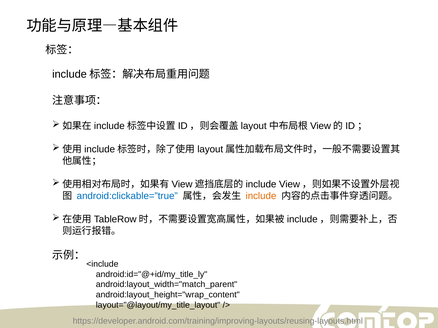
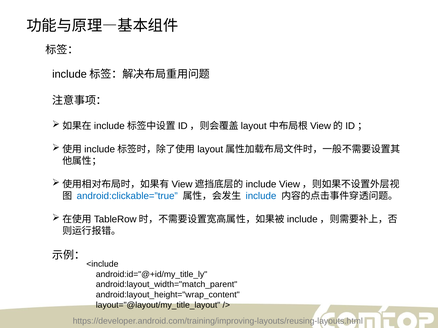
include colour: orange -> blue (261, 196)
